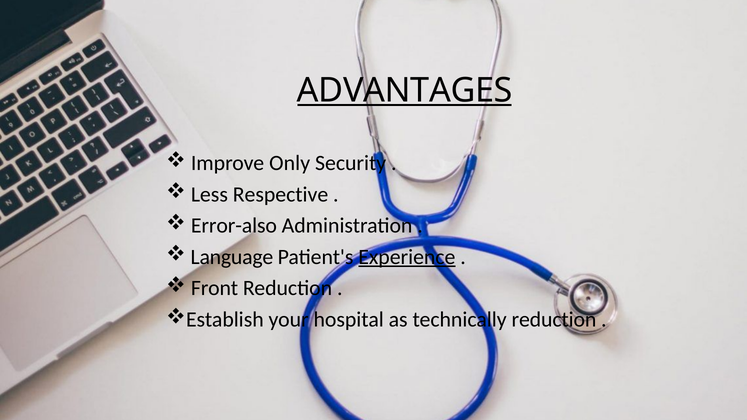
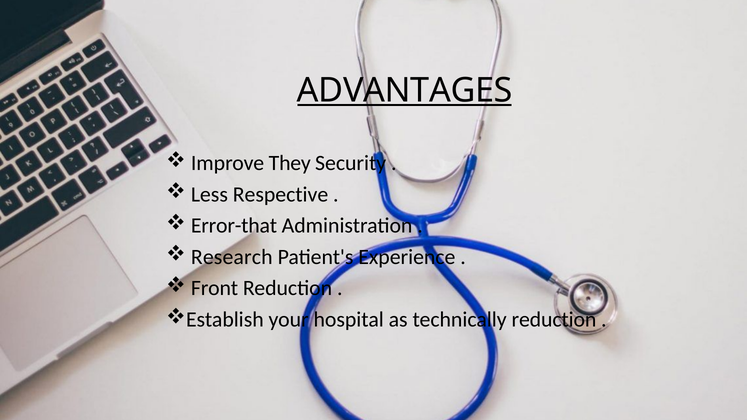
Only: Only -> They (290, 163)
Error-also: Error-also -> Error-that (234, 226)
Language: Language -> Research (232, 257)
Experience underline: present -> none (407, 257)
